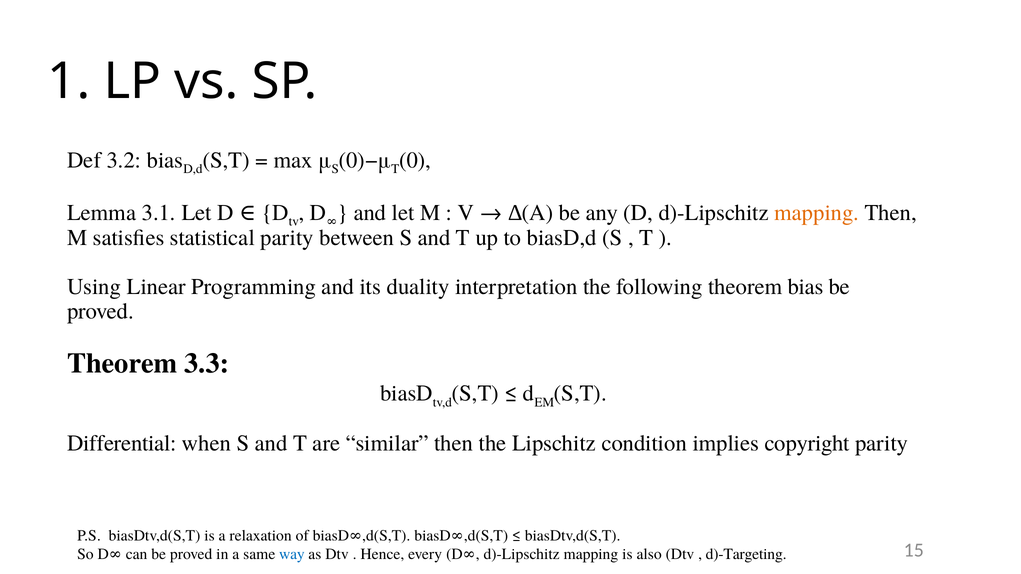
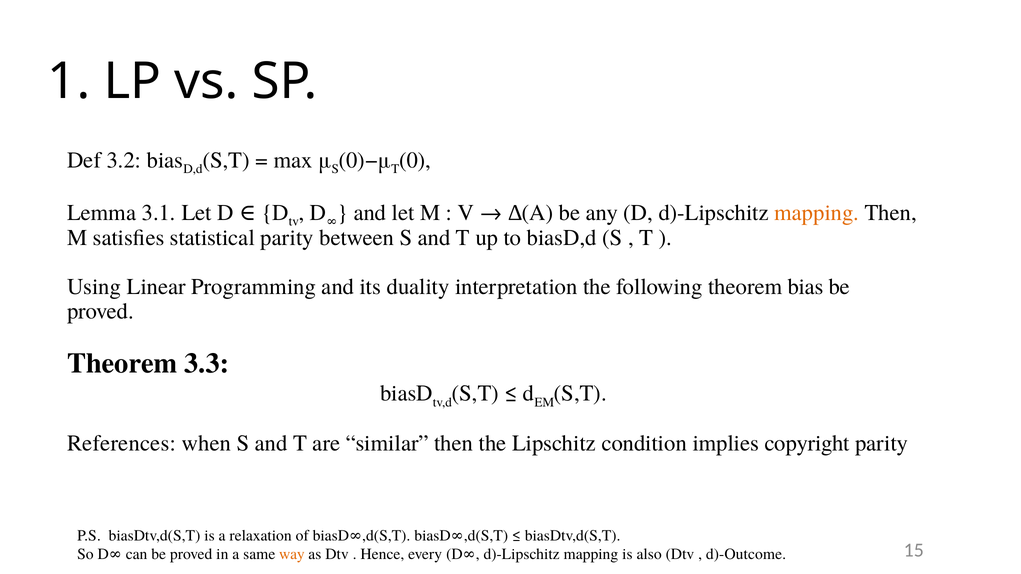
Differential: Differential -> References (122, 443)
way colour: blue -> orange (292, 555)
d)-Targeting: d)-Targeting -> d)-Outcome (746, 555)
